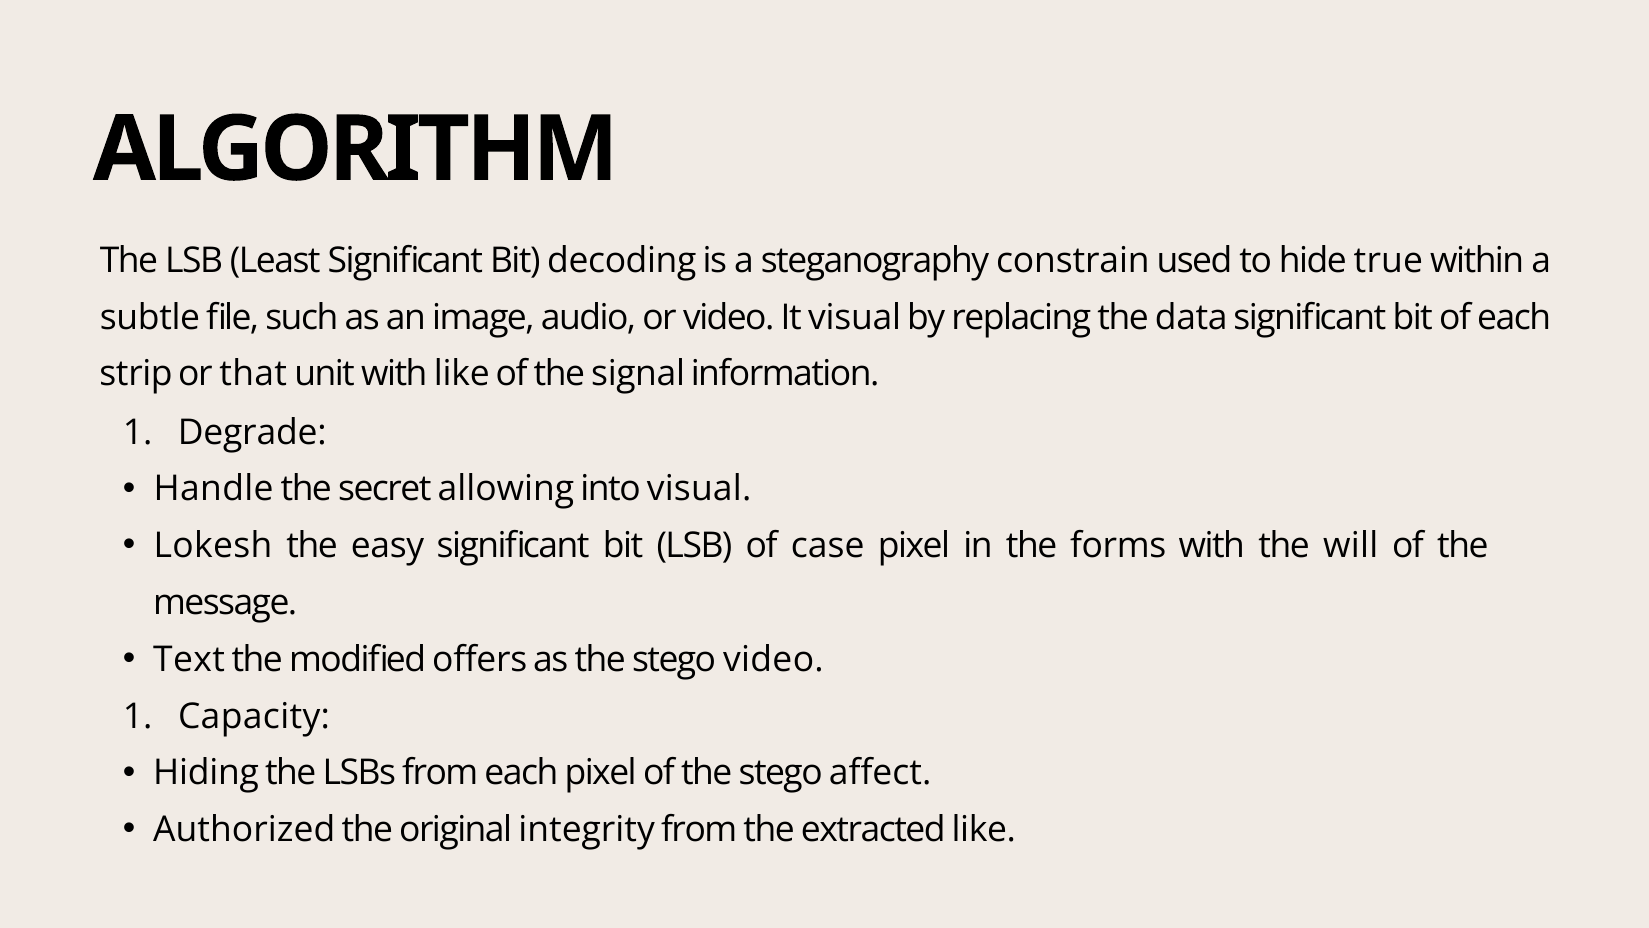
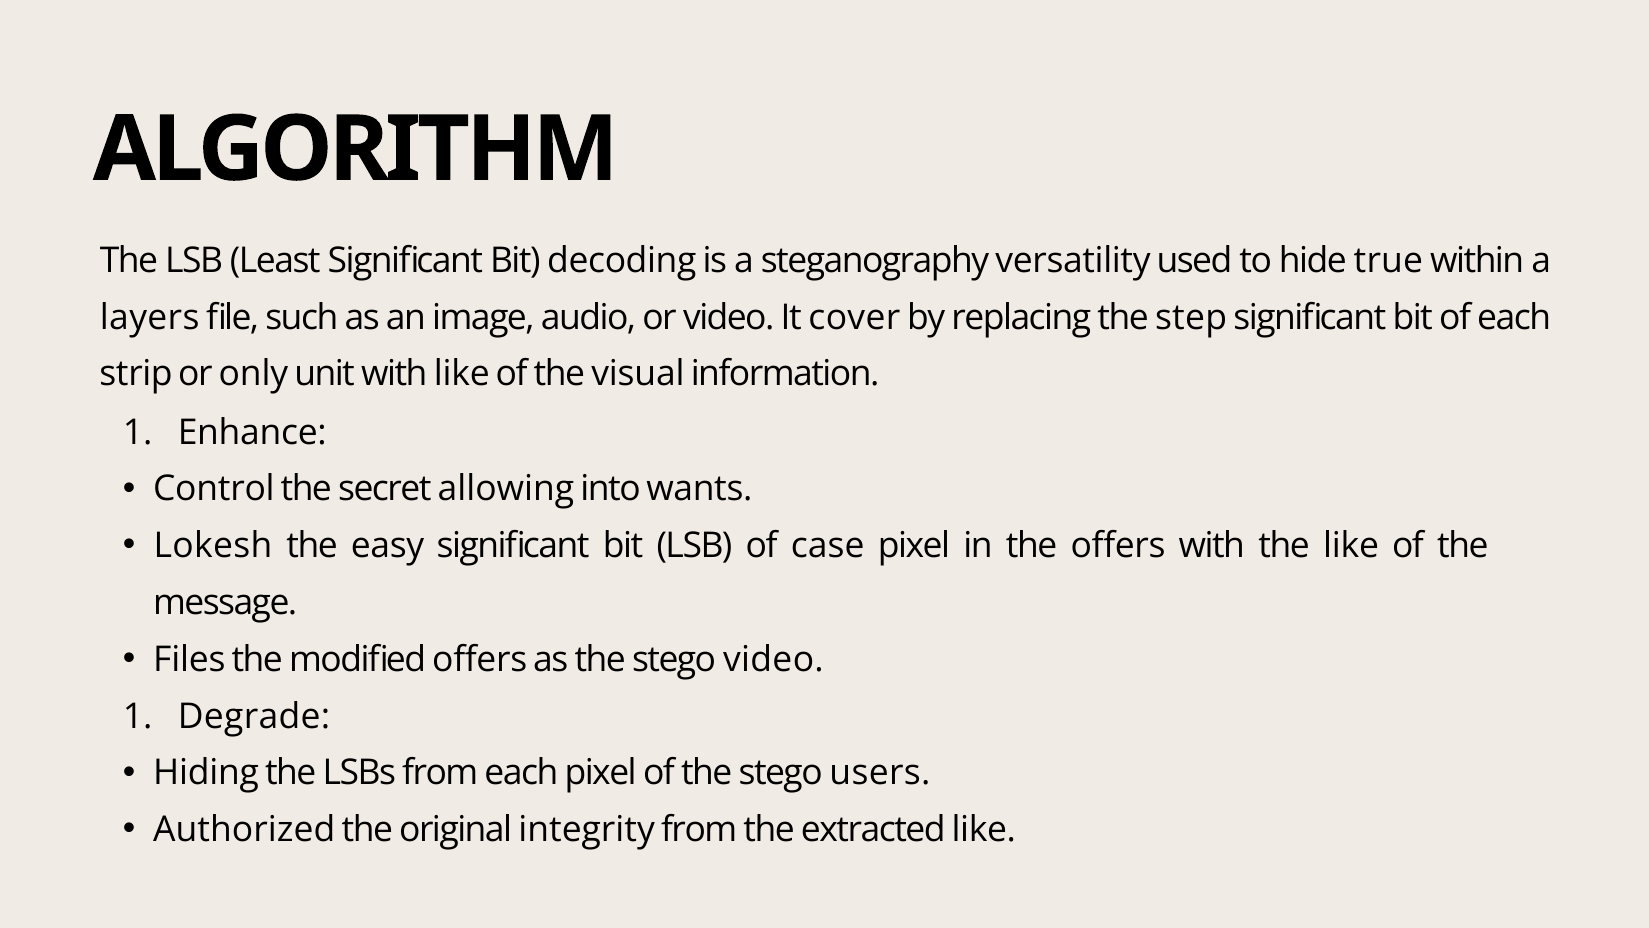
constrain: constrain -> versatility (1073, 260)
subtle: subtle -> layers (150, 317)
It visual: visual -> cover (854, 317)
data: data -> step (1191, 317)
that: that -> only (253, 374)
signal: signal -> visual (638, 374)
Degrade: Degrade -> Enhance (252, 432)
Handle: Handle -> Control (214, 489)
into visual: visual -> wants (699, 489)
the forms: forms -> offers (1118, 546)
the will: will -> like (1351, 546)
Text: Text -> Files (189, 659)
Capacity: Capacity -> Degrade (254, 716)
affect: affect -> users (880, 773)
